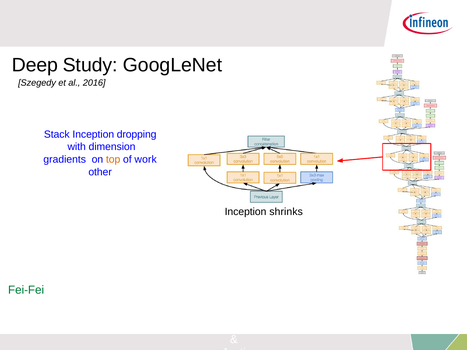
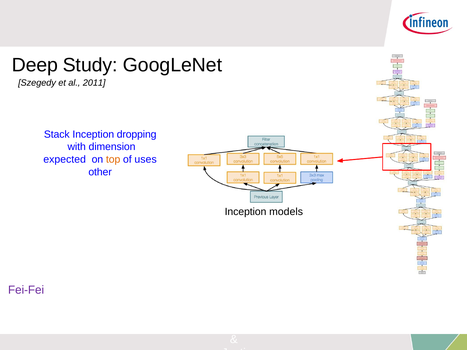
2016: 2016 -> 2011 (94, 83)
gradients: gradients -> expected (65, 160)
work: work -> uses (146, 160)
shrinks: shrinks -> models (286, 212)
Fei-Fei colour: green -> purple (26, 290)
